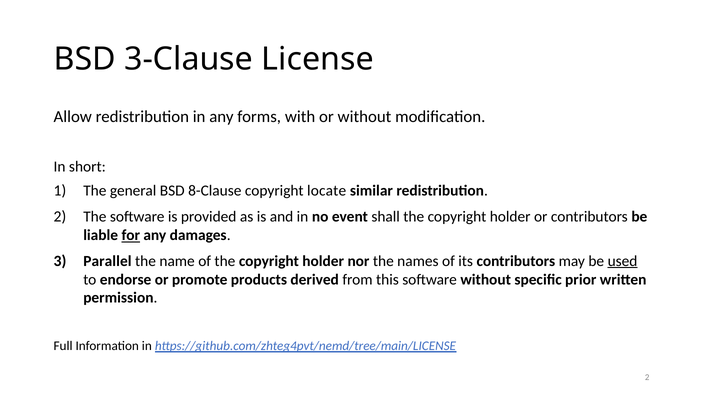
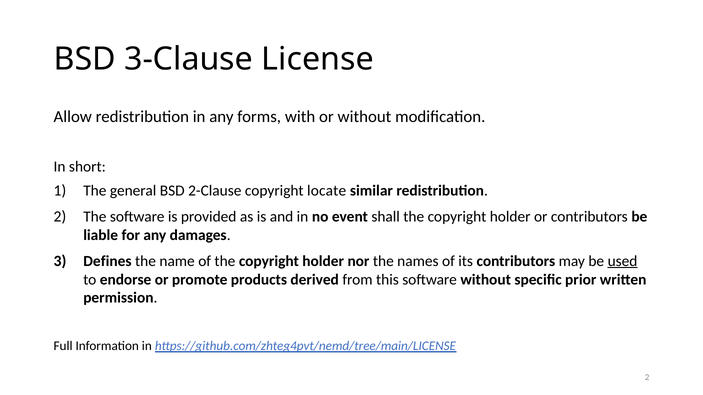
8-Clause: 8-Clause -> 2-Clause (215, 191)
for underline: present -> none (131, 236)
Parallel: Parallel -> Defines (107, 261)
